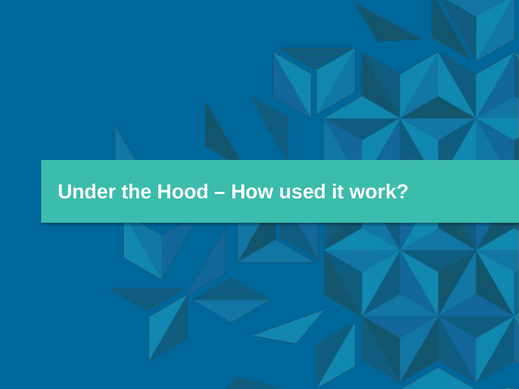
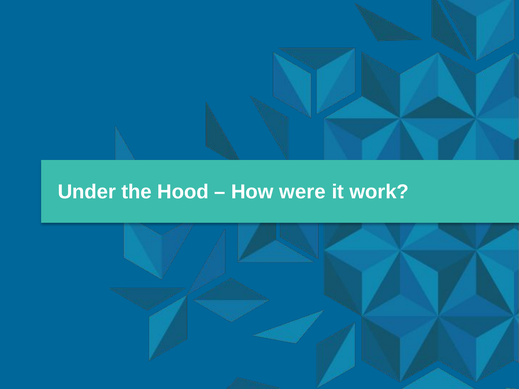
used: used -> were (303, 192)
